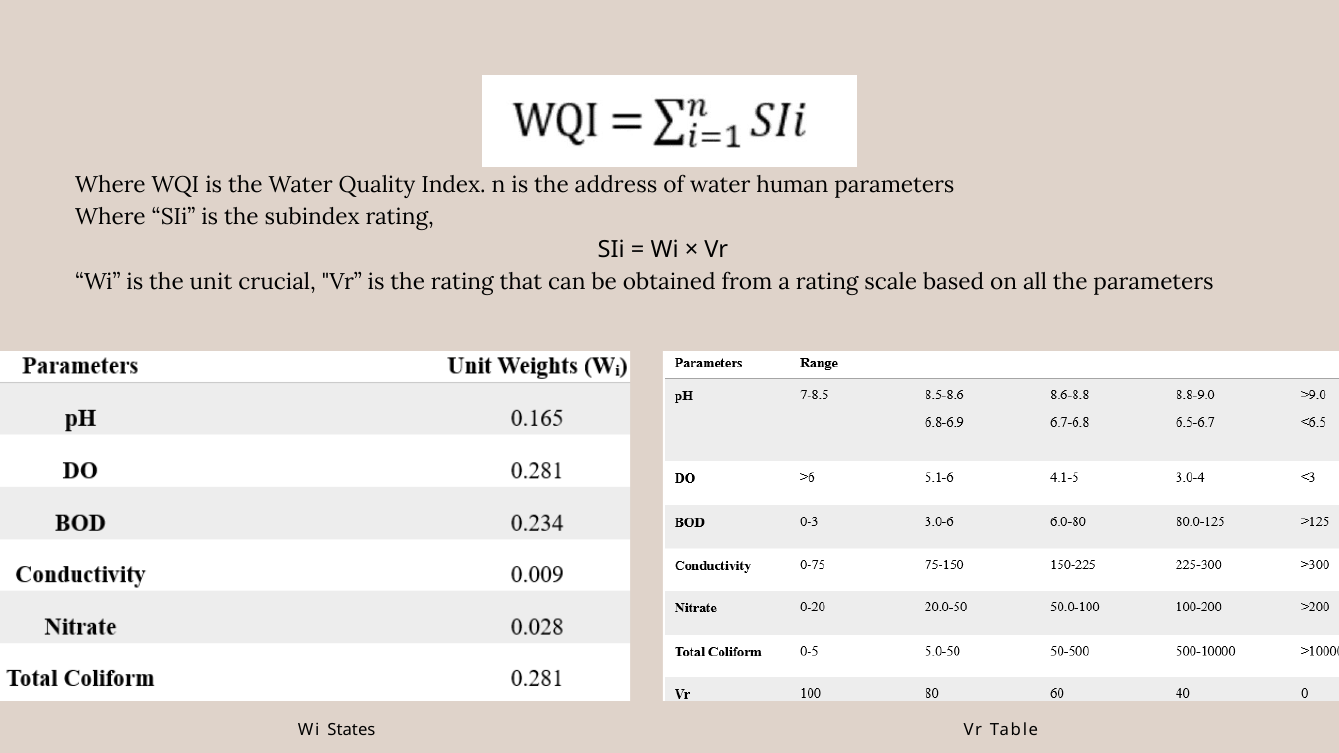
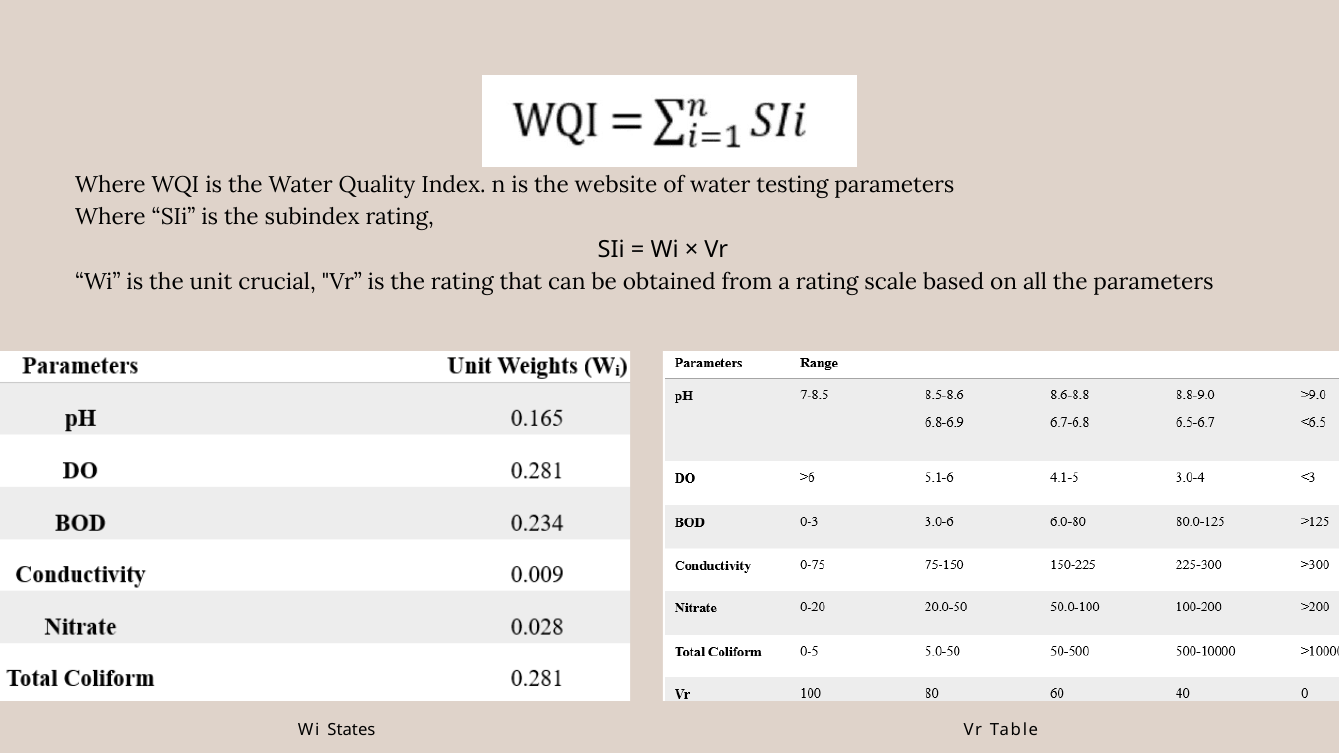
address: address -> website (616, 185)
human: human -> testing (792, 185)
